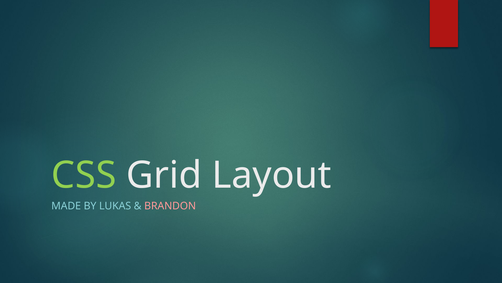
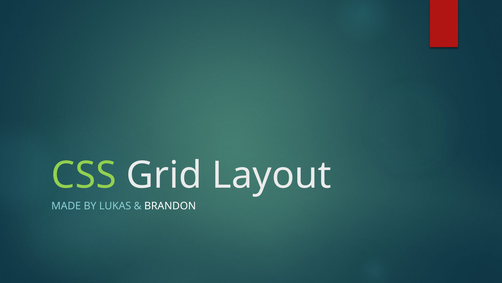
BRANDON colour: pink -> white (170, 206)
